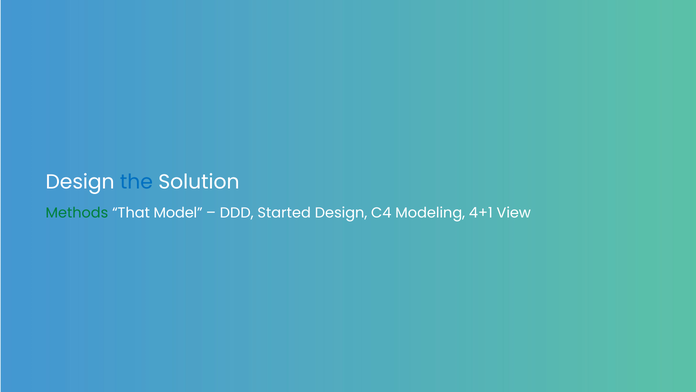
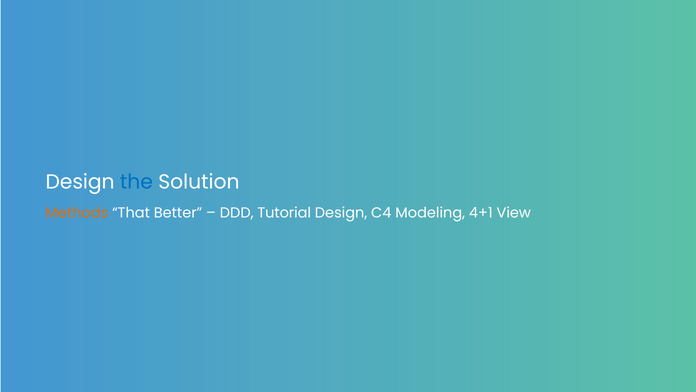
Methods colour: green -> orange (77, 212)
Model: Model -> Better (178, 212)
Started: Started -> Tutorial (284, 212)
